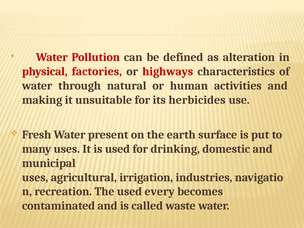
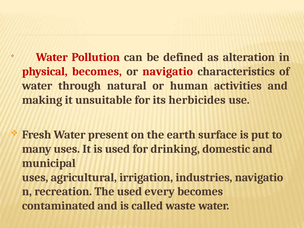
physical factories: factories -> becomes (97, 71)
or highways: highways -> navigatio (168, 71)
